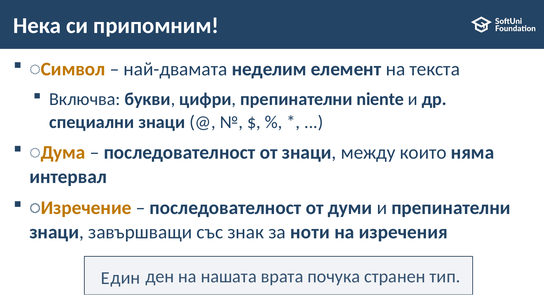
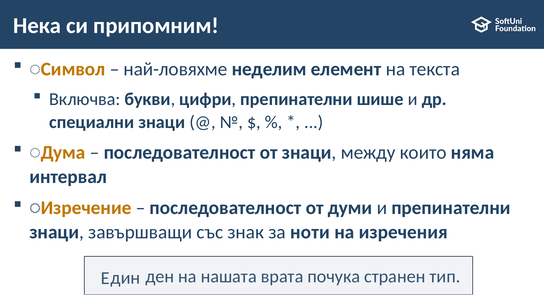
най-двамата: най-двамата -> най-ловяхме (176, 69)
niente: niente -> шише (380, 99)
